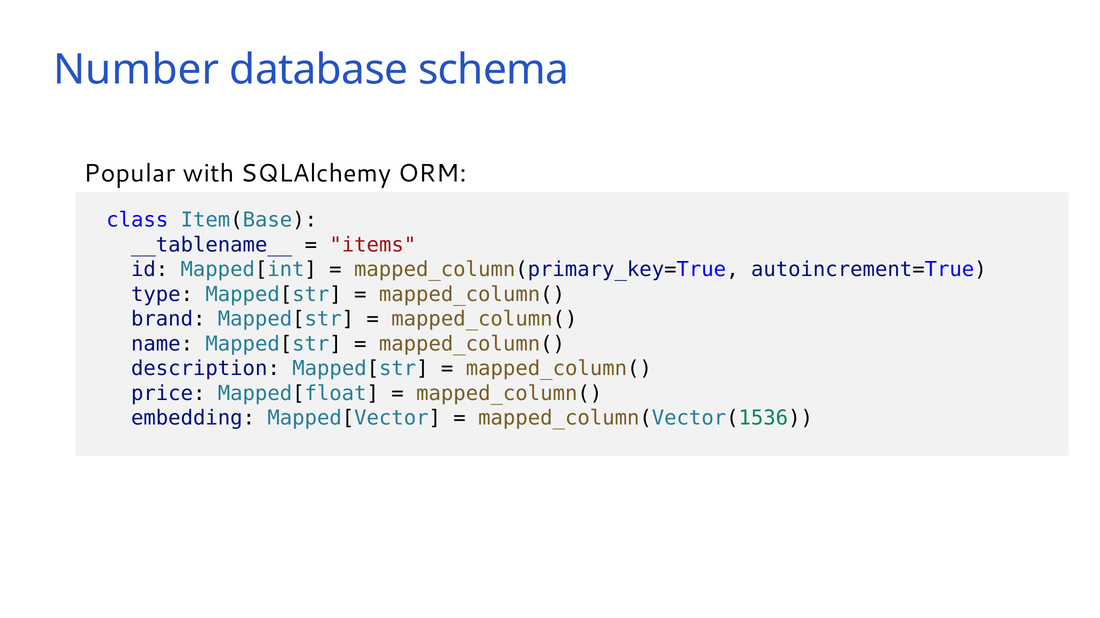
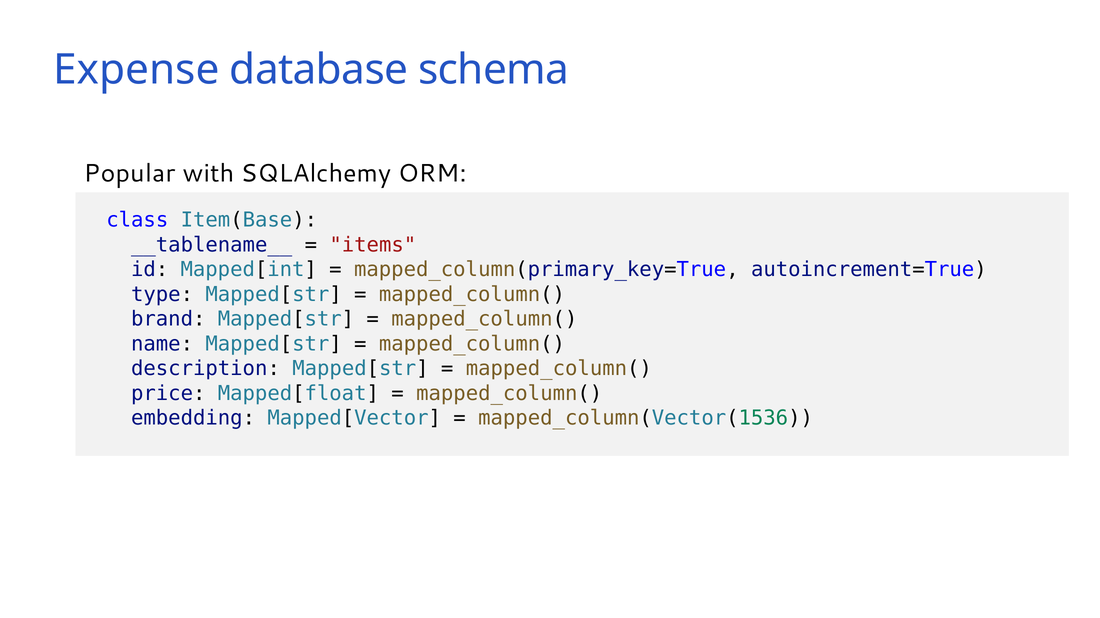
Number: Number -> Expense (136, 70)
